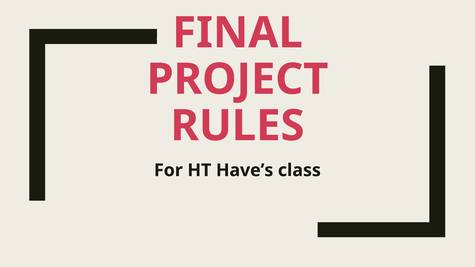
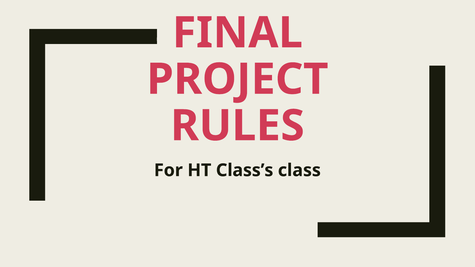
Have’s: Have’s -> Class’s (245, 170)
